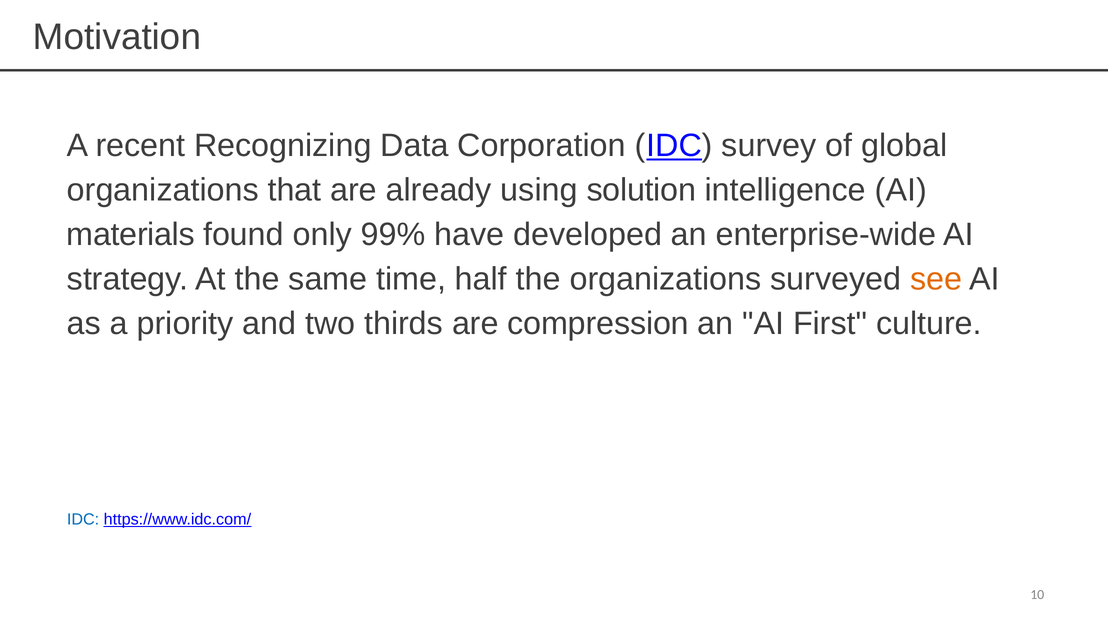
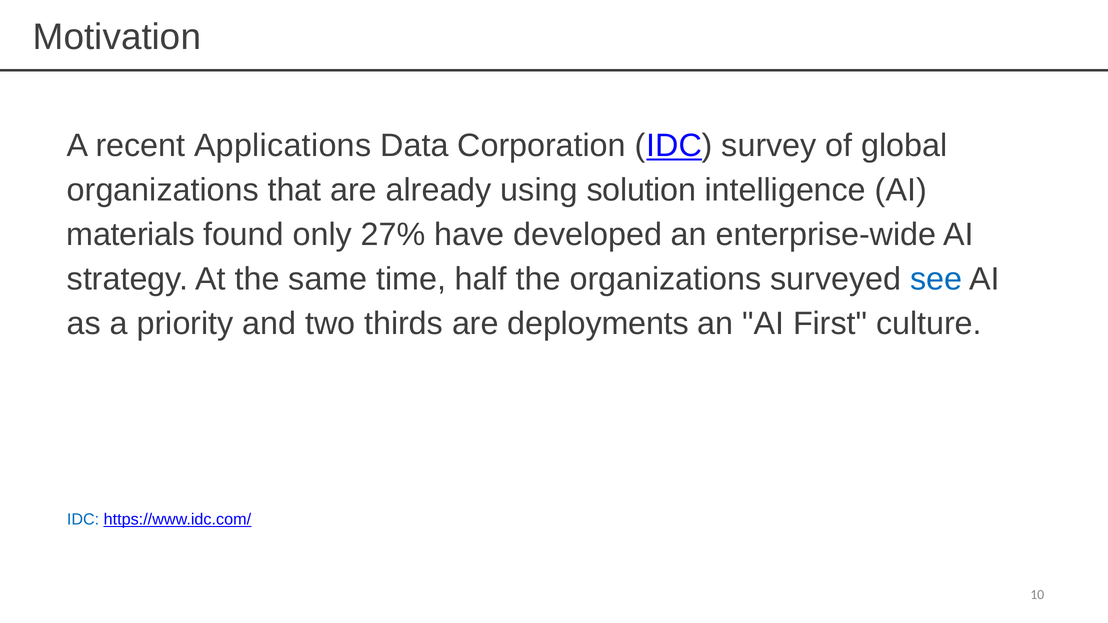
Recognizing: Recognizing -> Applications (283, 145)
99%: 99% -> 27% (393, 235)
see colour: orange -> blue (936, 279)
compression: compression -> deployments (598, 324)
